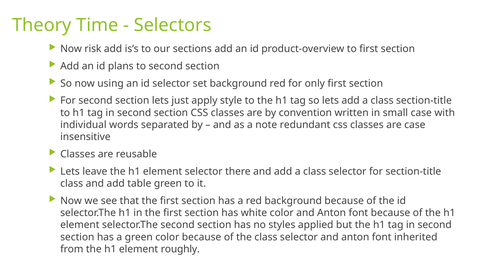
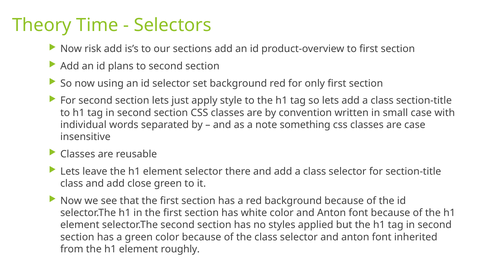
redundant: redundant -> something (305, 125)
table: table -> close (139, 184)
